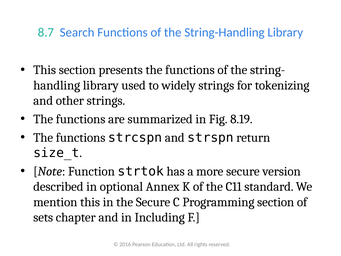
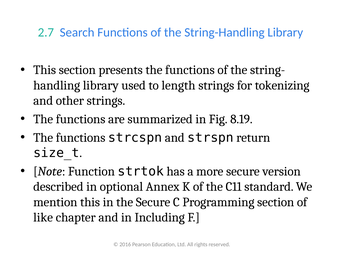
8.7: 8.7 -> 2.7 (46, 32)
widely: widely -> length (178, 85)
sets: sets -> like (43, 217)
